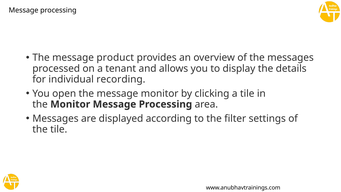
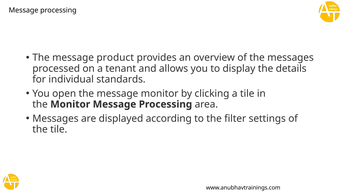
recording: recording -> standards (121, 79)
